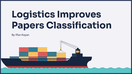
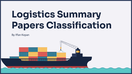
Improves: Improves -> Summary (79, 15)
